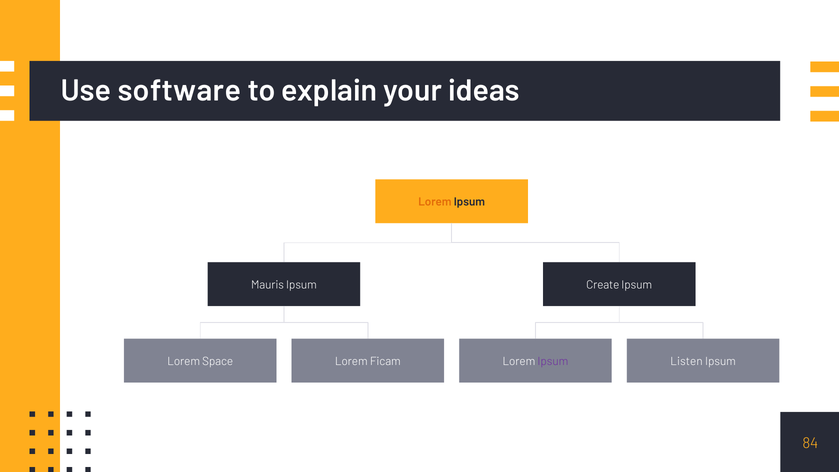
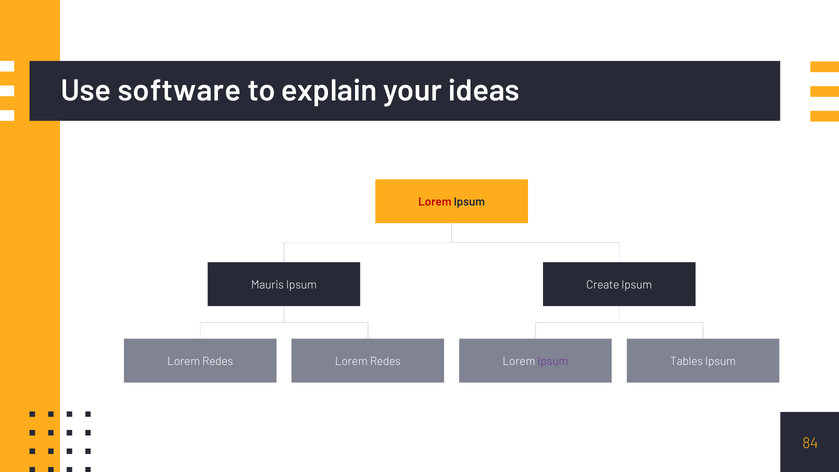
Lorem colour: orange -> red (435, 202)
Space: Space -> Redes (218, 361)
Ficam: Ficam -> Redes (385, 361)
Listen: Listen -> Tables (687, 361)
